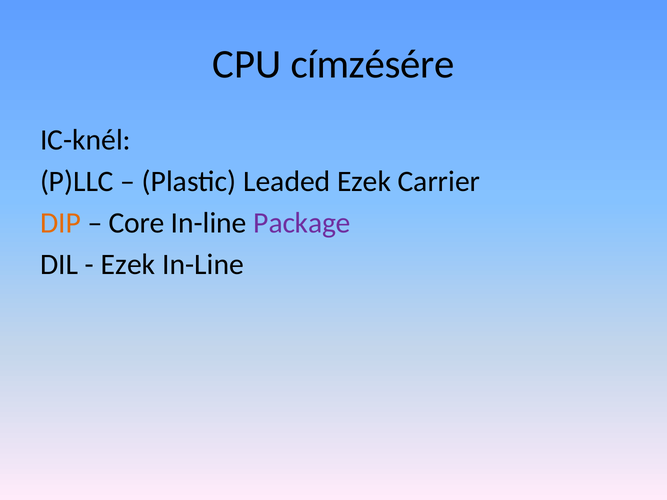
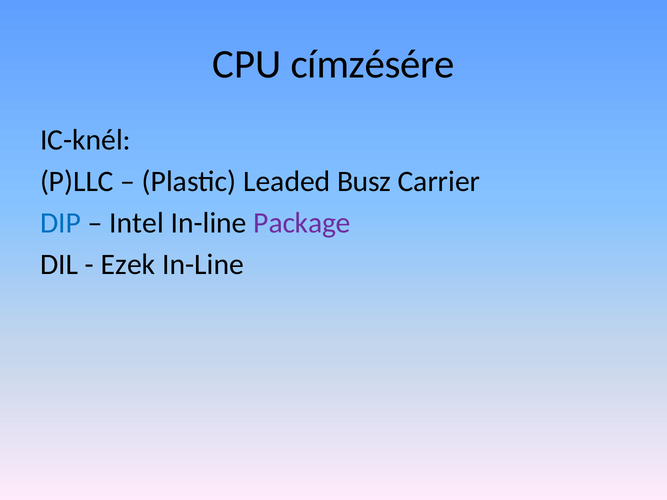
Leaded Ezek: Ezek -> Busz (364, 181)
DIP colour: orange -> blue (61, 223)
Core: Core -> Intel (137, 223)
